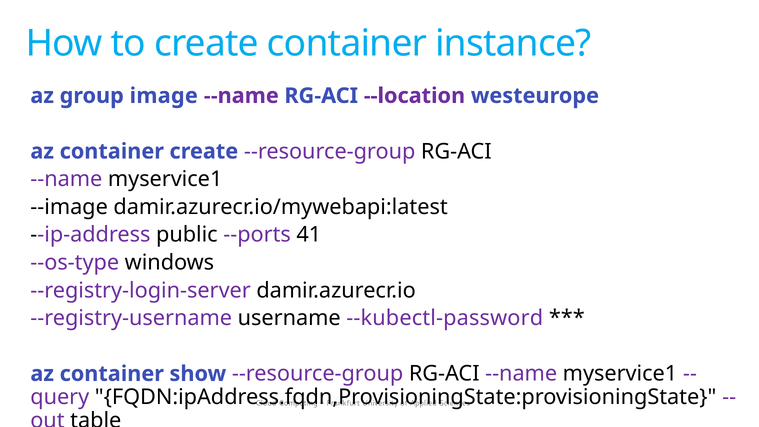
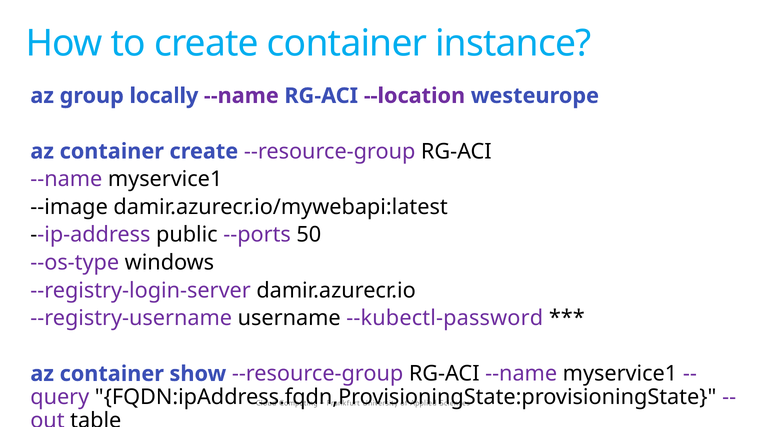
image: image -> locally (164, 96)
41: 41 -> 50 (309, 235)
